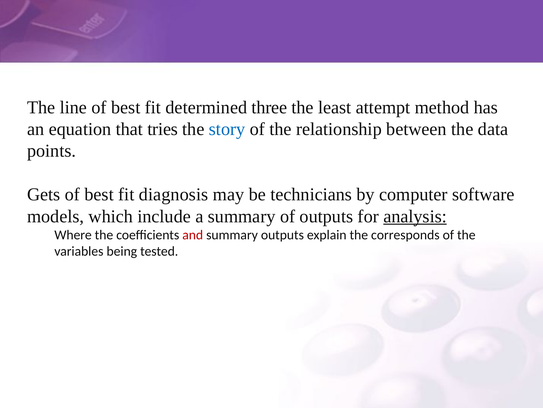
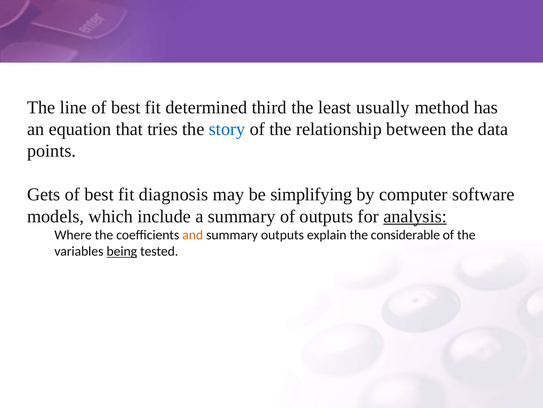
three: three -> third (269, 107)
attempt: attempt -> usually (383, 107)
technicians: technicians -> simplifying (311, 194)
and colour: red -> orange (193, 235)
corresponds: corresponds -> considerable (405, 235)
being underline: none -> present (122, 251)
